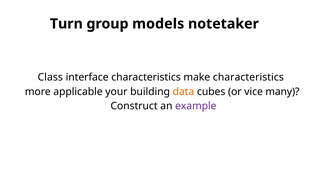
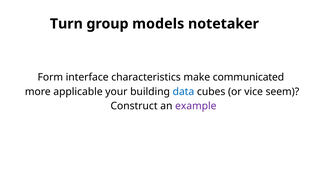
Class: Class -> Form (50, 77)
make characteristics: characteristics -> communicated (248, 77)
data colour: orange -> blue (183, 92)
many: many -> seem (282, 92)
